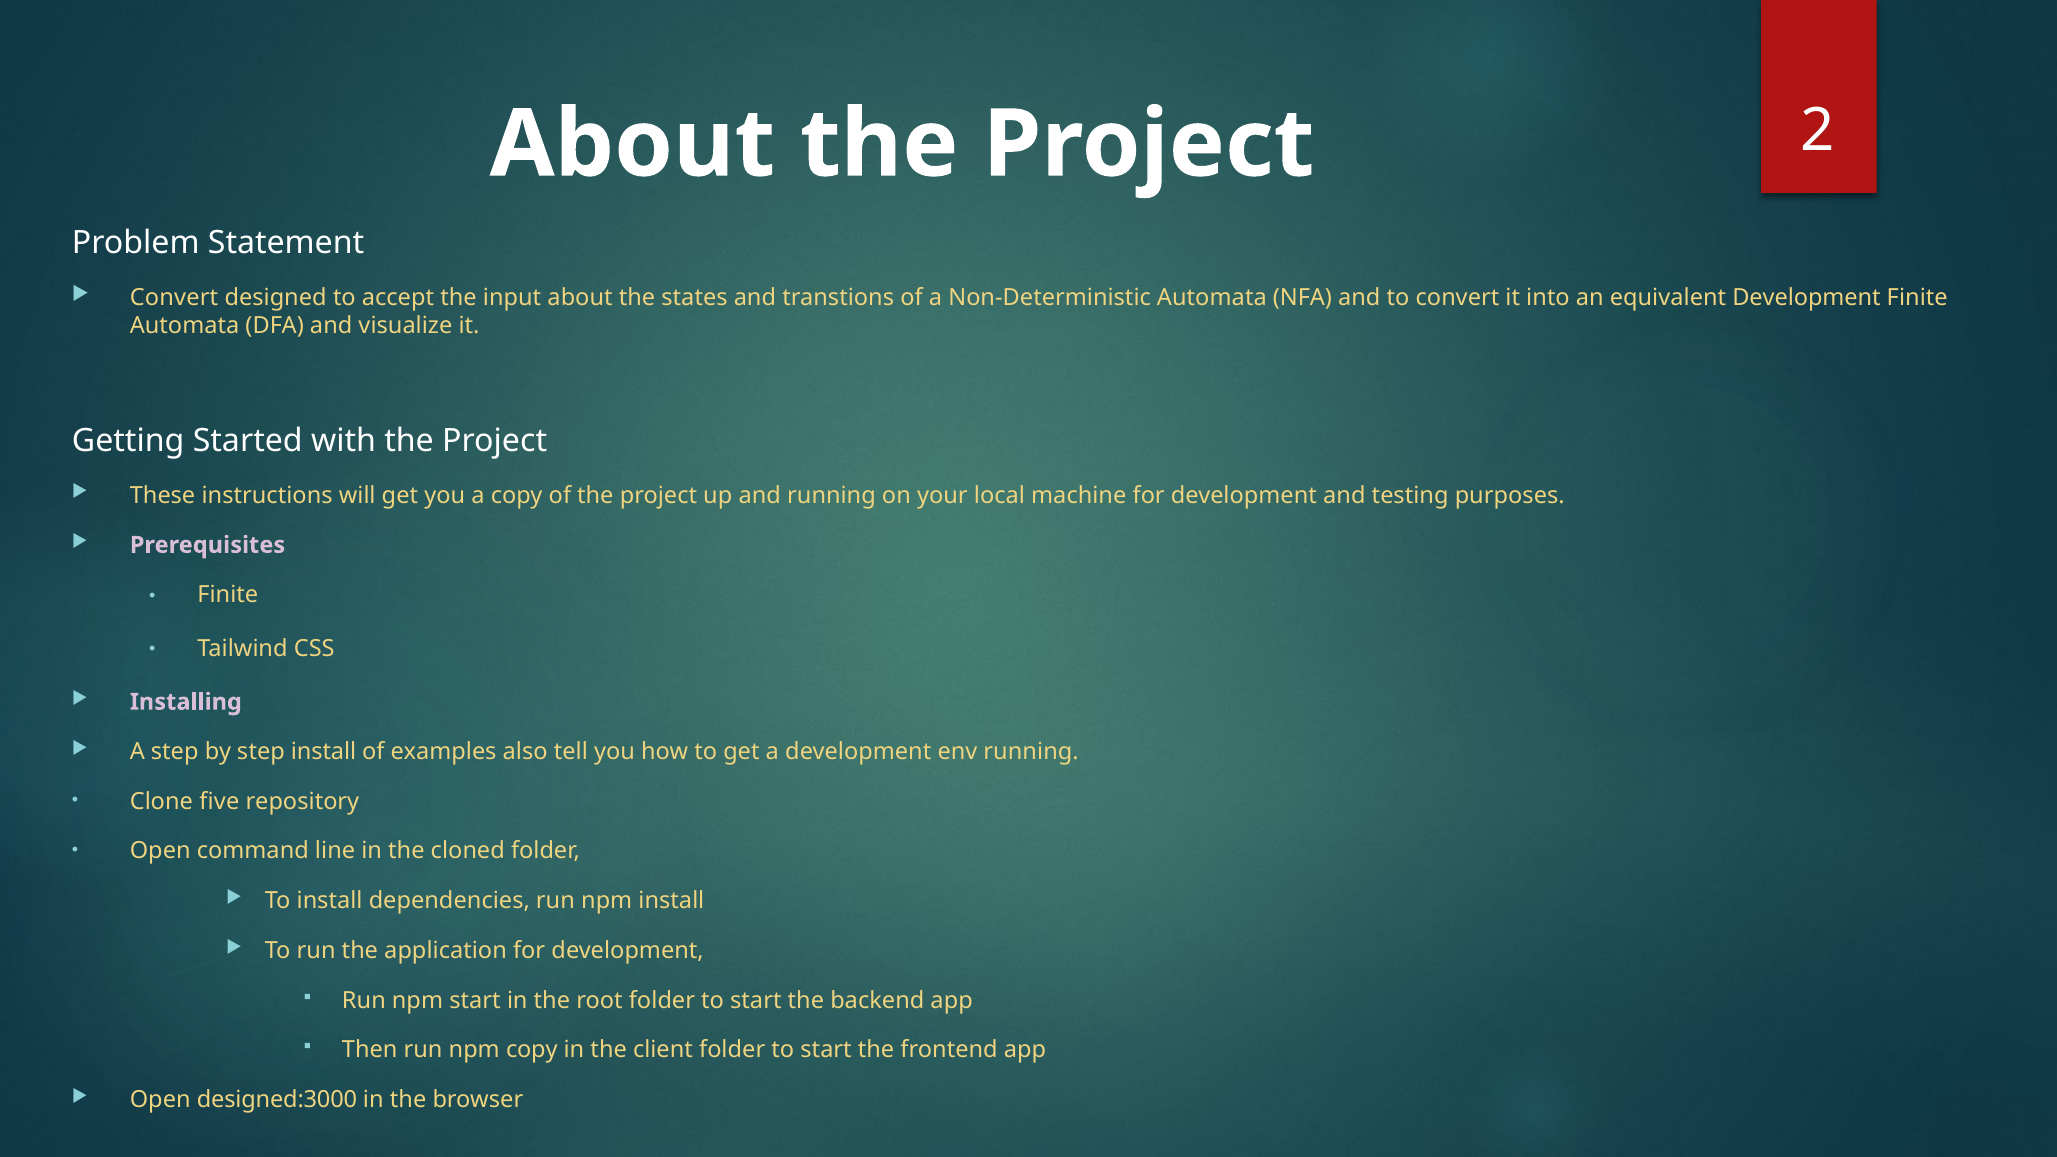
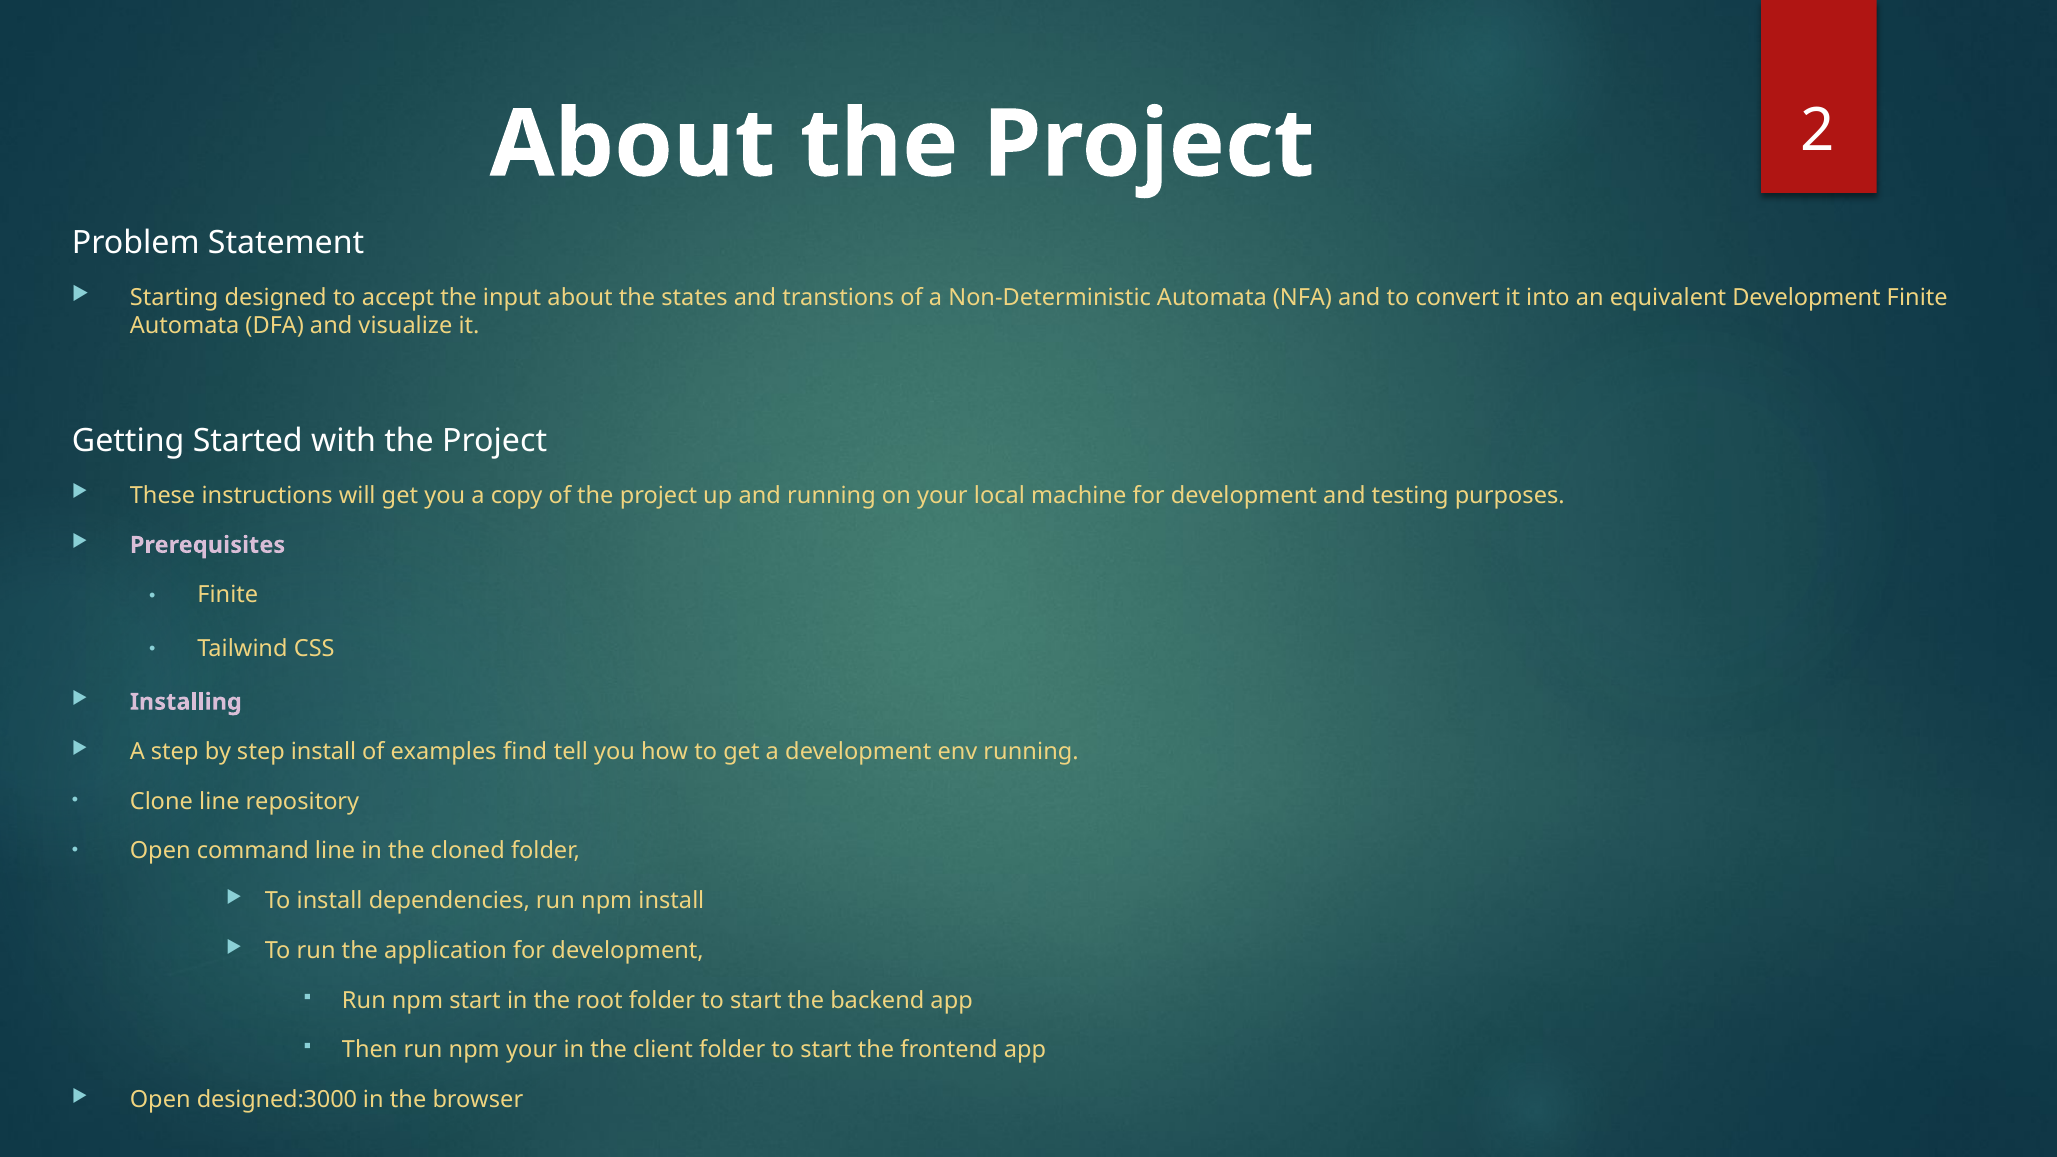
Convert: Convert -> Starting (174, 297)
also: also -> find (525, 752)
Clone five: five -> line (219, 801)
npm copy: copy -> your (532, 1050)
